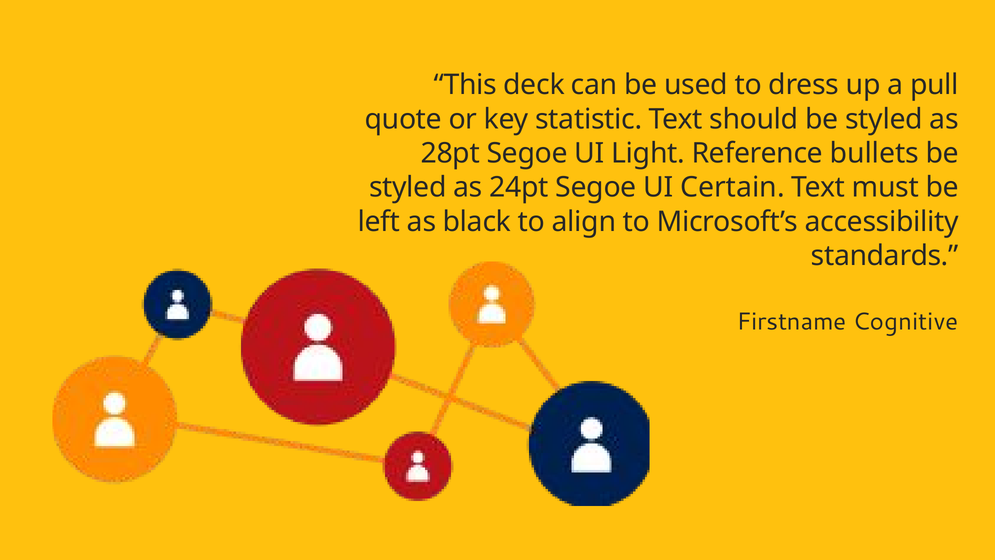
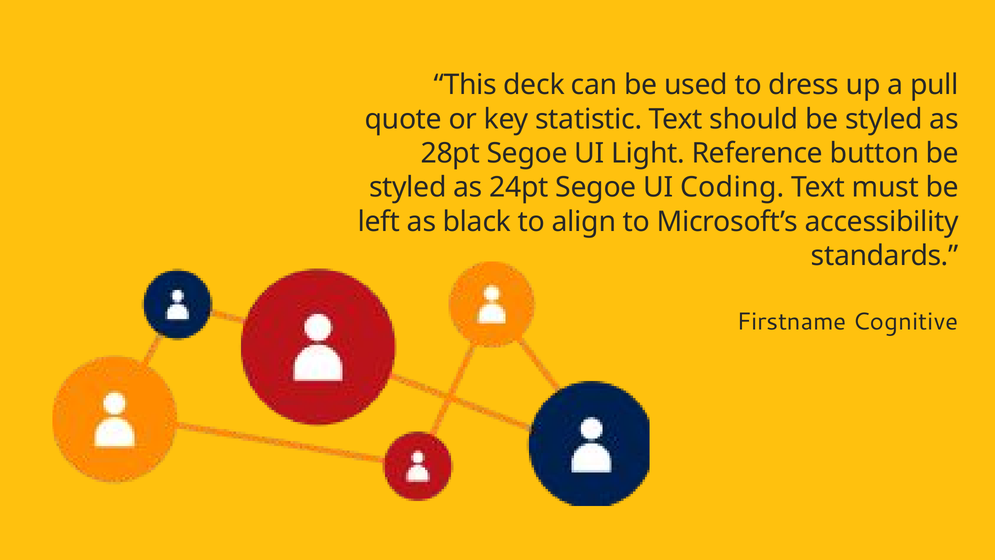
bullets: bullets -> button (874, 153)
Certain: Certain -> Coding (732, 187)
